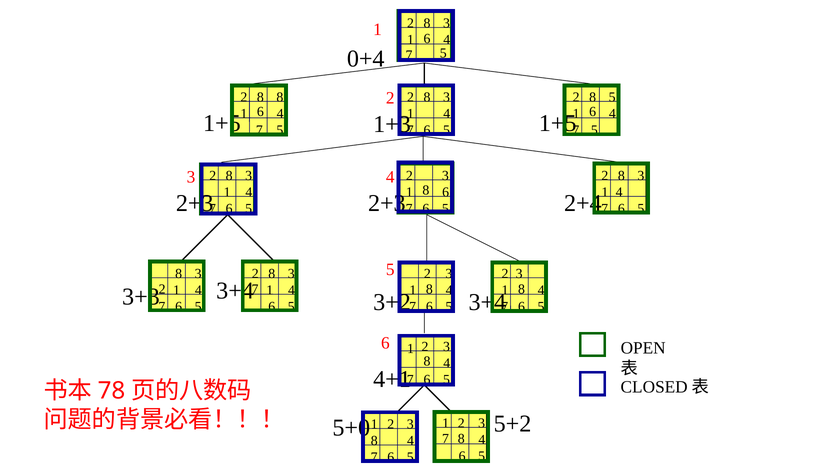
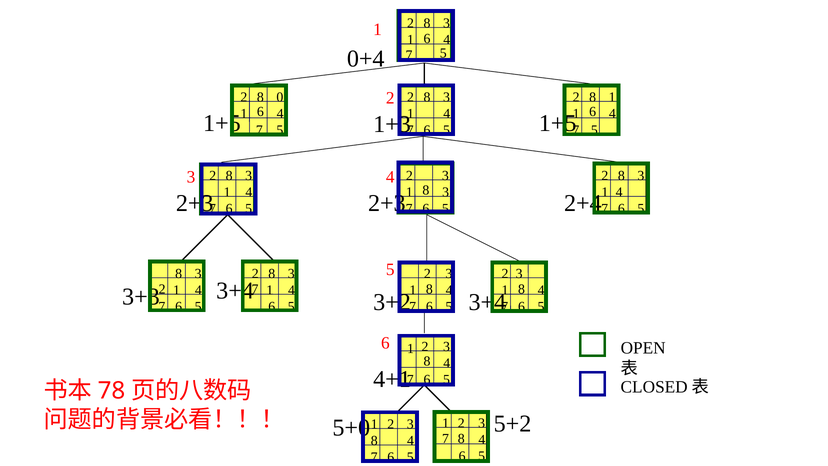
2 8: 8 -> 0 (280, 97)
2 5: 5 -> 1 (612, 97)
8 6: 6 -> 3 (446, 192)
